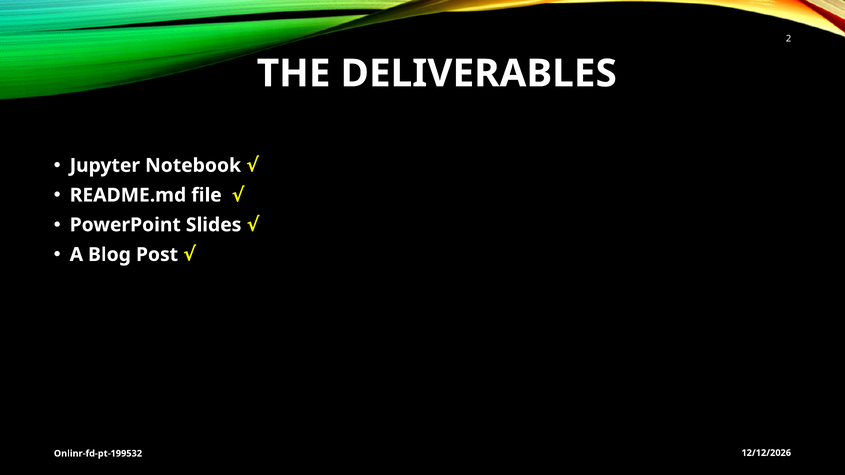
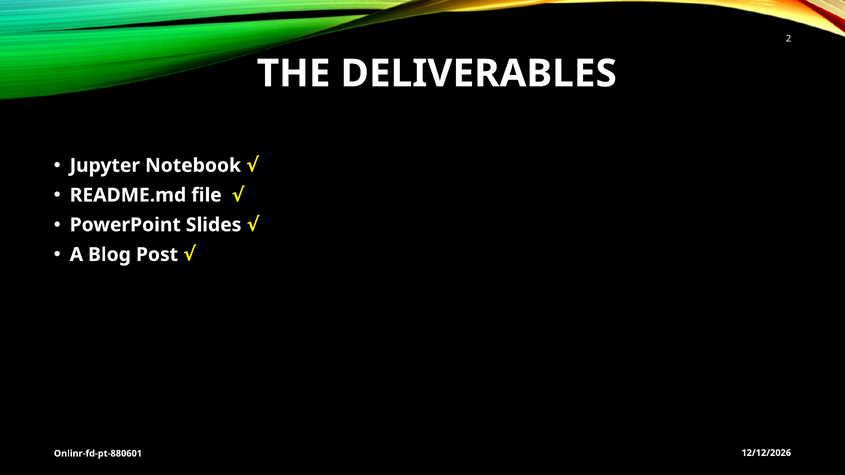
Onlinr-fd-pt-199532: Onlinr-fd-pt-199532 -> Onlinr-fd-pt-880601 (98, 454)
